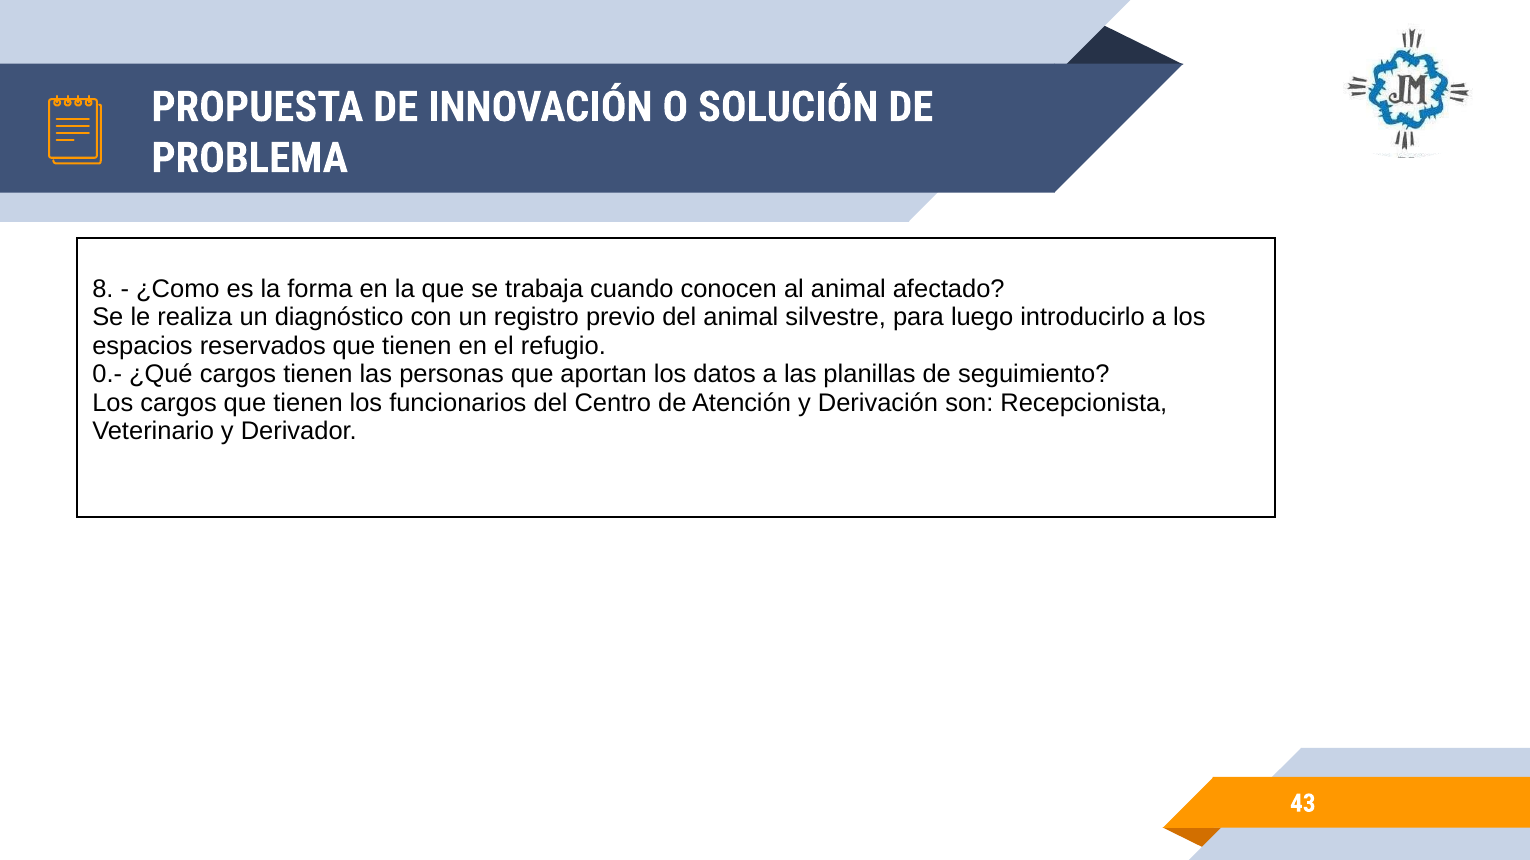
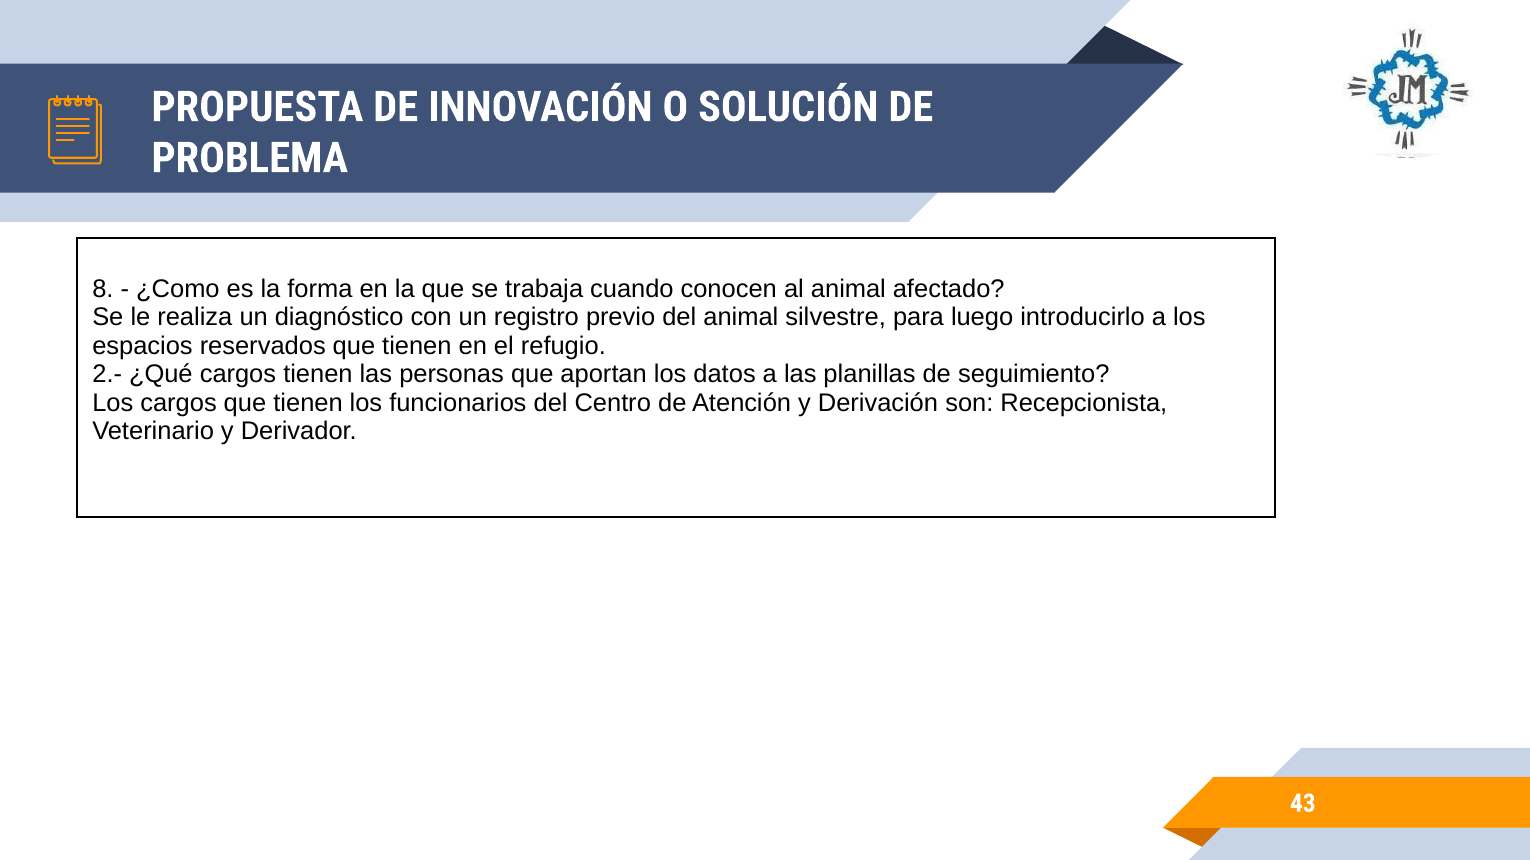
0.-: 0.- -> 2.- (107, 375)
